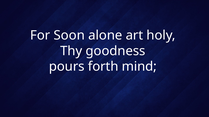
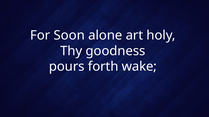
mind: mind -> wake (139, 67)
